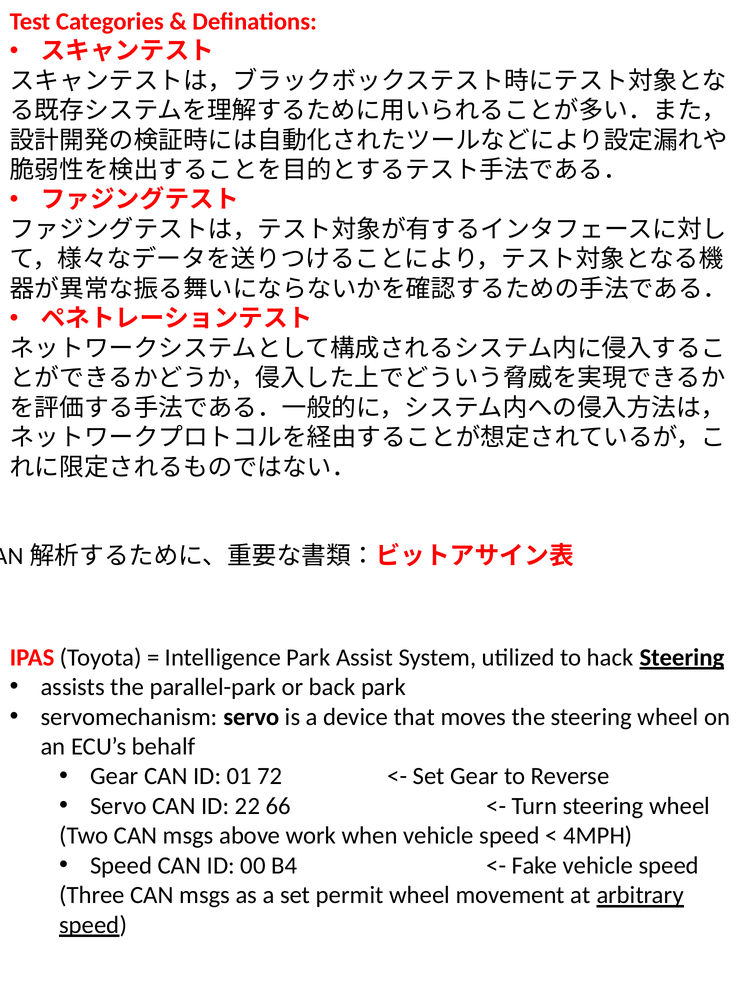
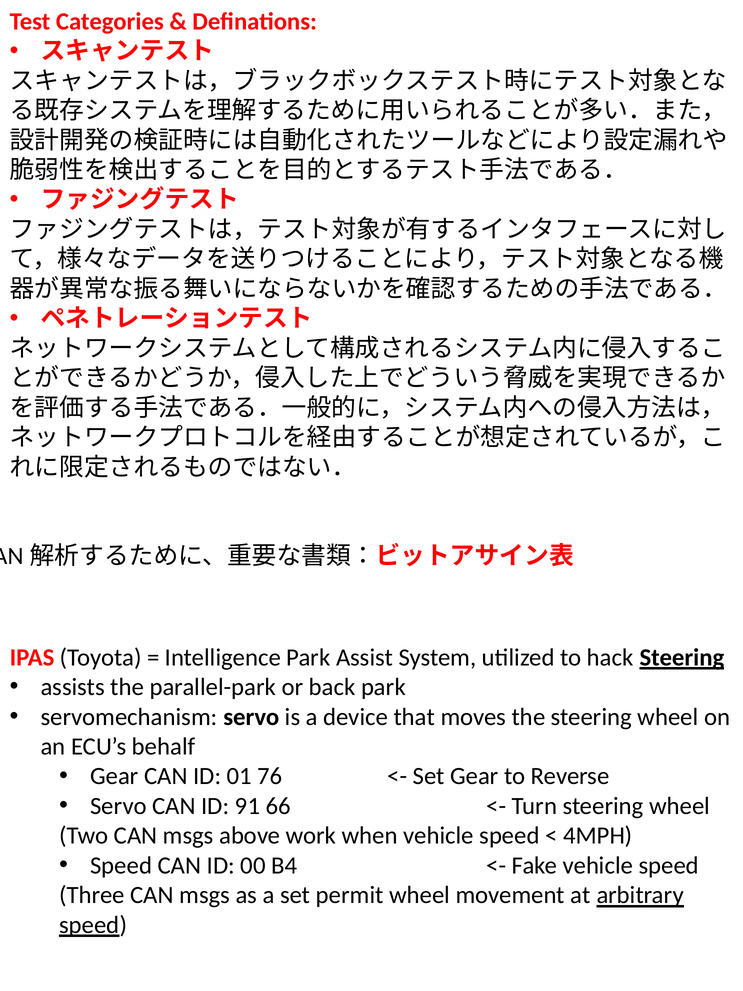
72: 72 -> 76 (270, 776)
22: 22 -> 91 (248, 806)
